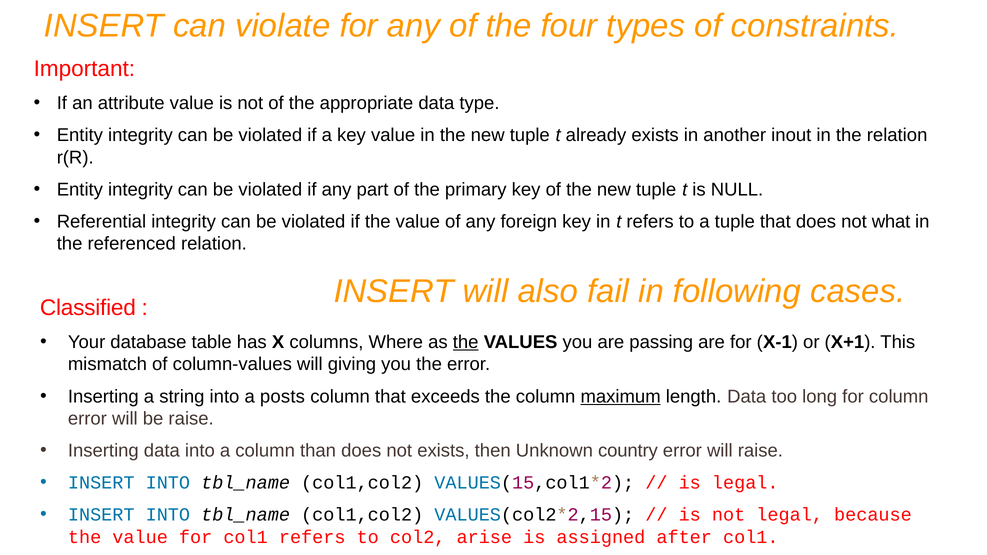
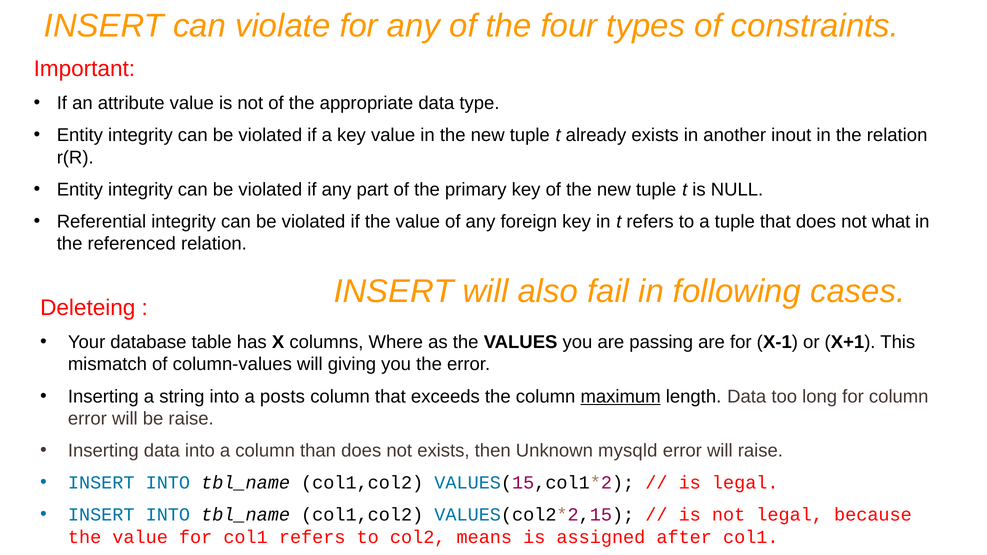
Classified: Classified -> Deleteing (88, 308)
the underline: present -> none (466, 342)
country: country -> mysqld (628, 451)
arise: arise -> means (484, 537)
